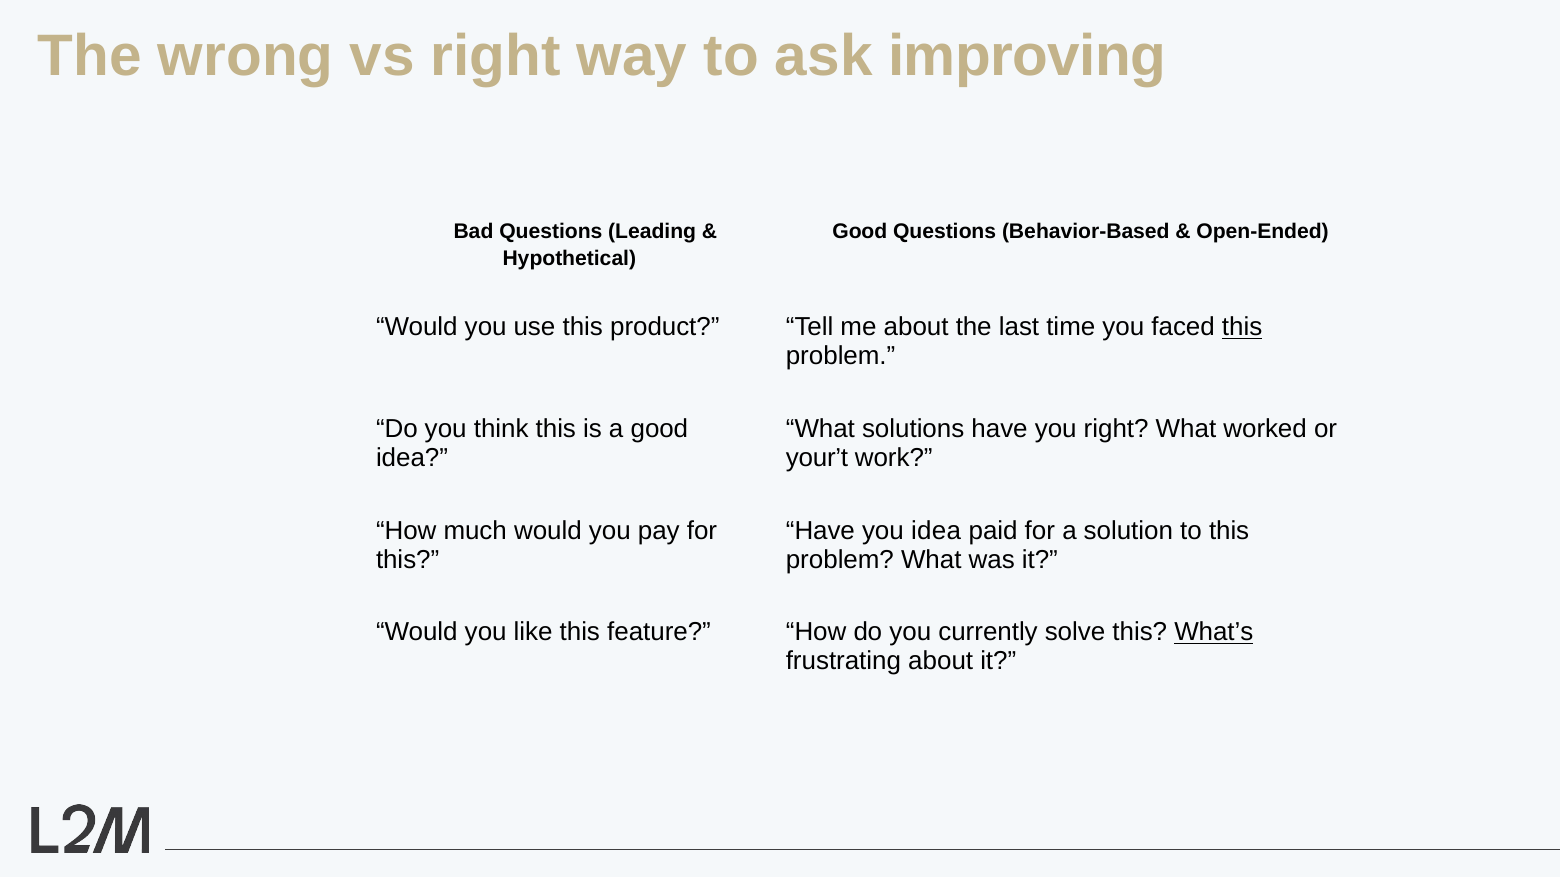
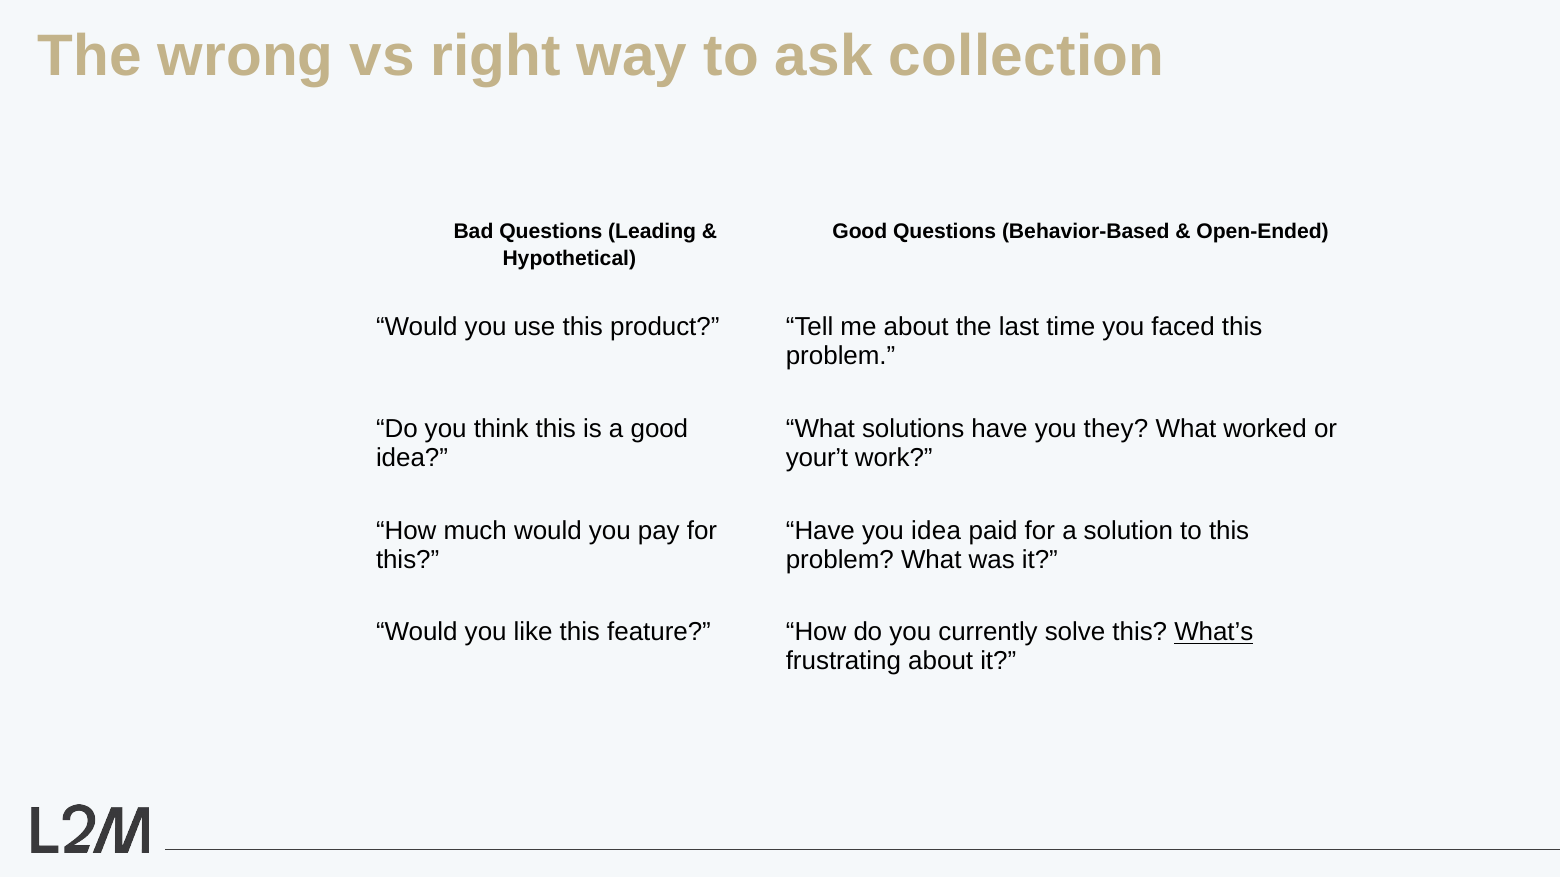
improving: improving -> collection (1027, 57)
this underline: present -> none (1242, 327)
you right: right -> they (1116, 429)
